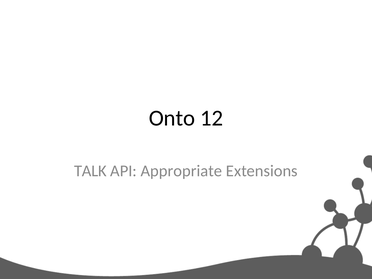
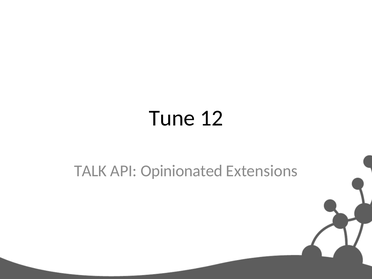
Onto: Onto -> Tune (172, 118)
Appropriate: Appropriate -> Opinionated (182, 171)
